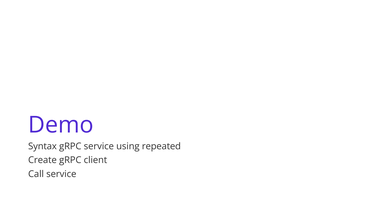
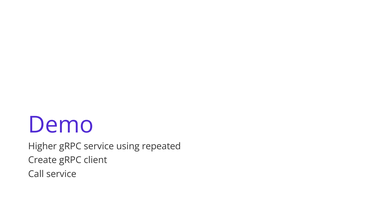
Syntax: Syntax -> Higher (42, 146)
